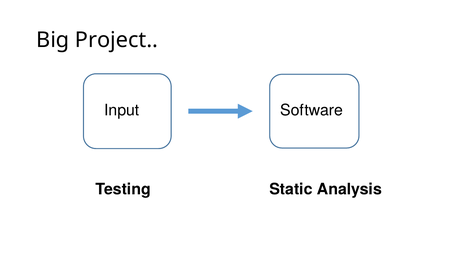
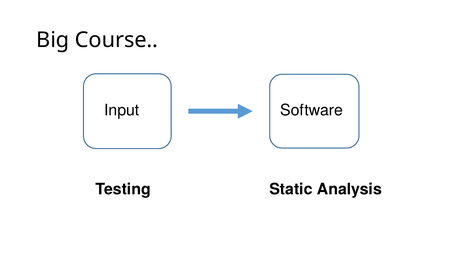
Project: Project -> Course (117, 40)
